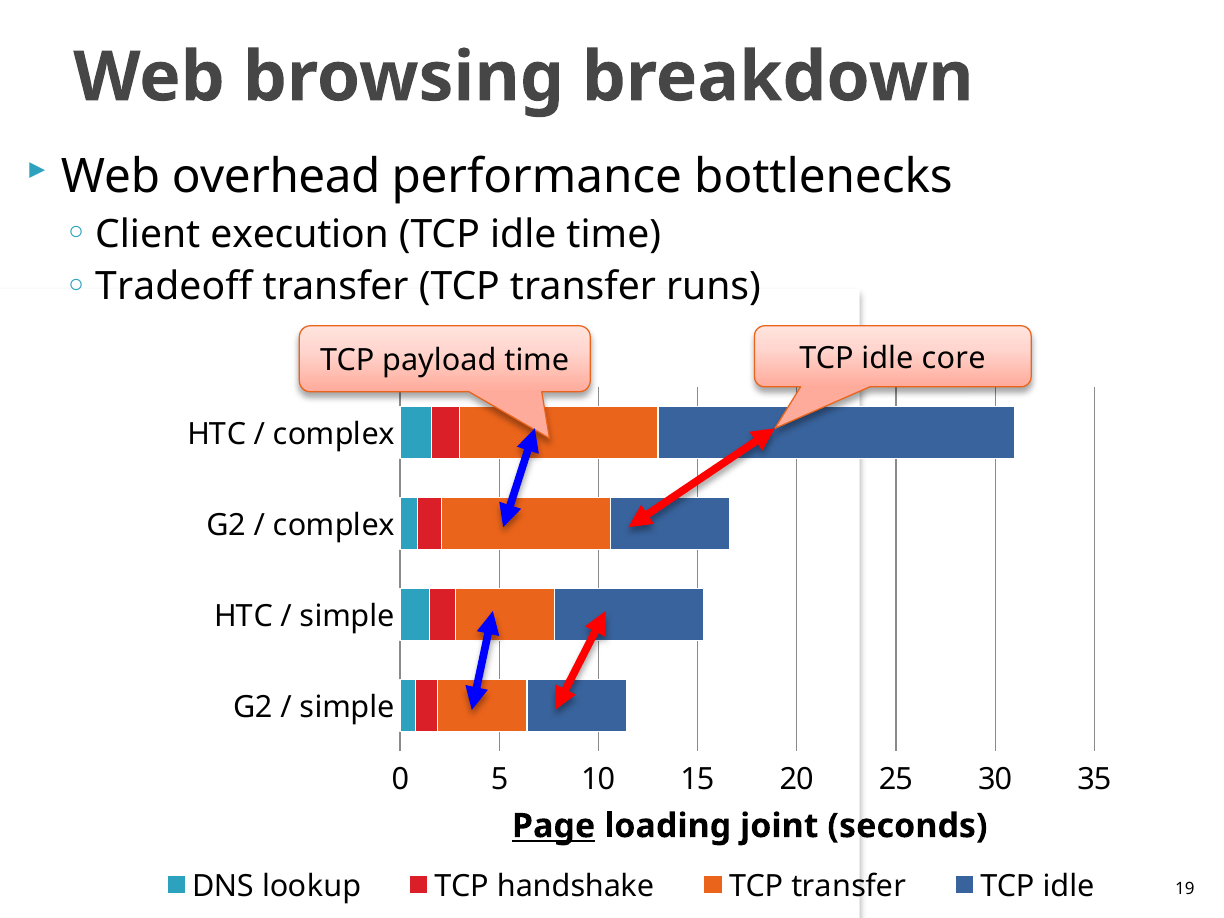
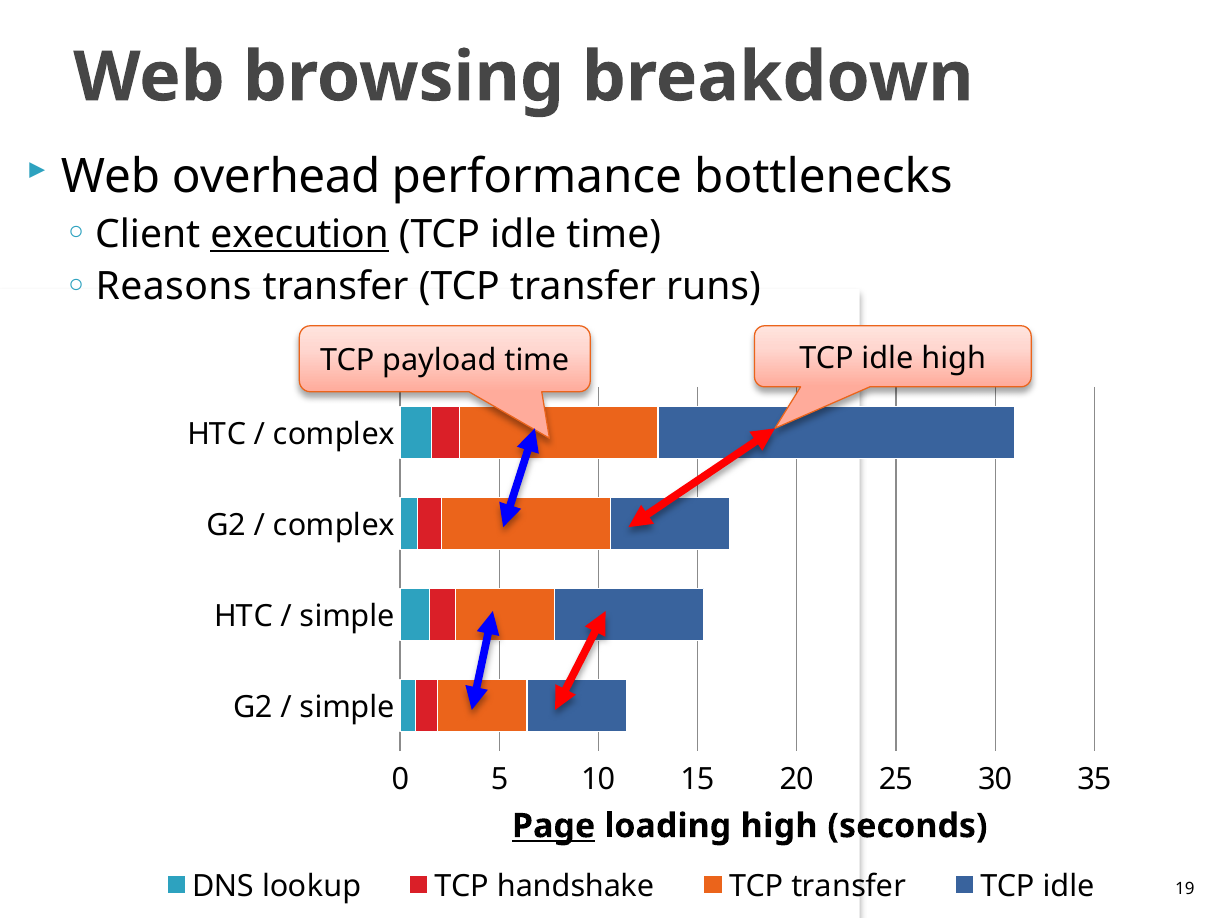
execution underline: none -> present (300, 234)
Tradeoff: Tradeoff -> Reasons (174, 287)
idle core: core -> high (954, 358)
loading joint: joint -> high (779, 826)
